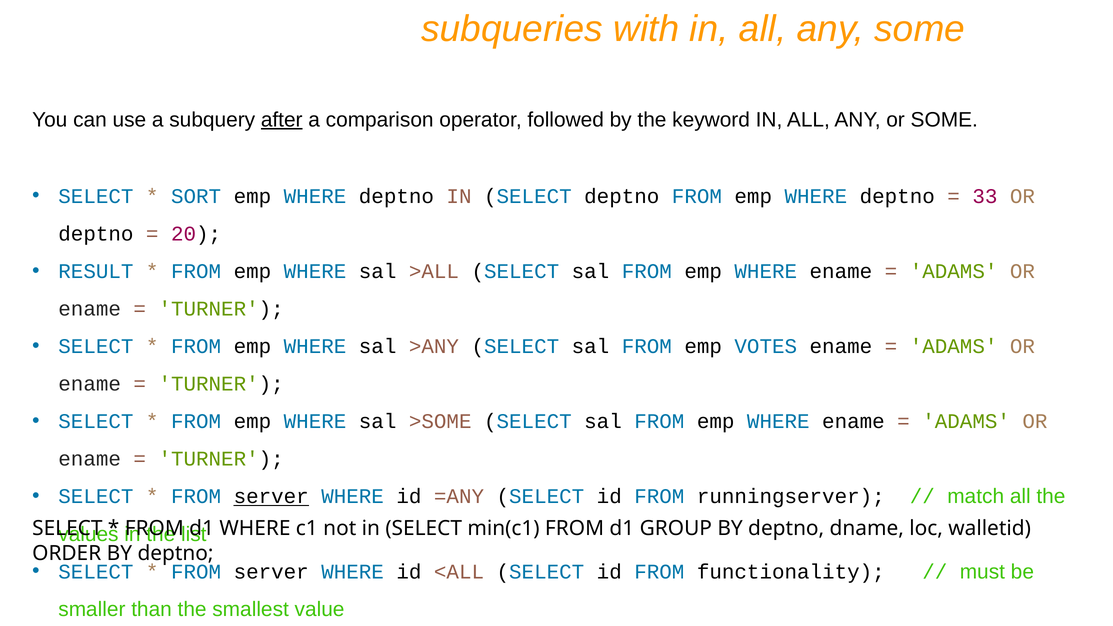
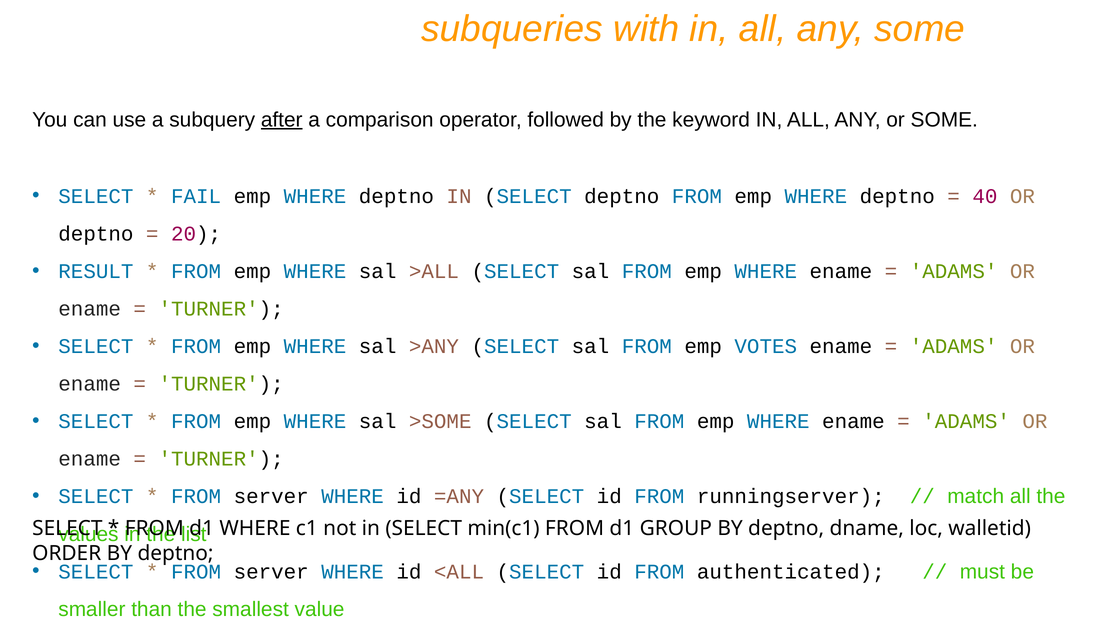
SORT: SORT -> FAIL (196, 196)
33: 33 -> 40 (985, 196)
server underline: present -> none (271, 497)
functionality: functionality -> authenticated (791, 572)
